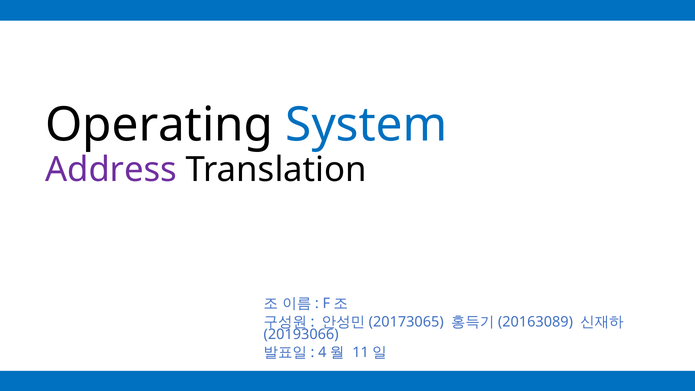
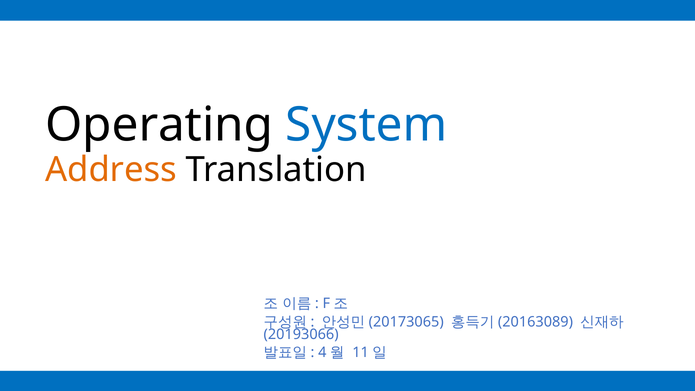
Address colour: purple -> orange (111, 170)
